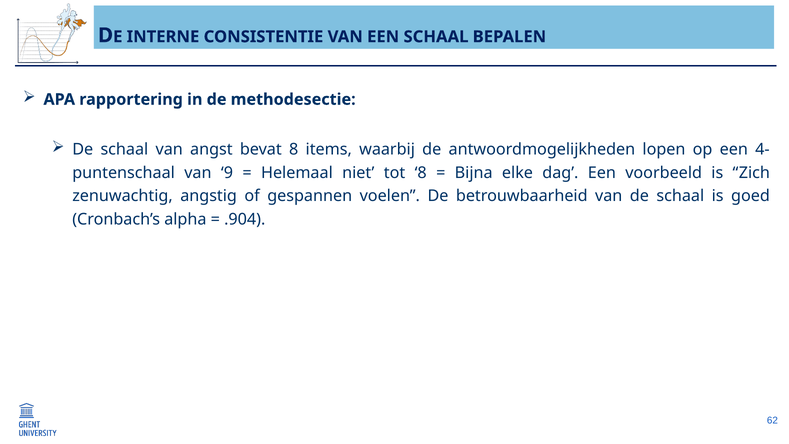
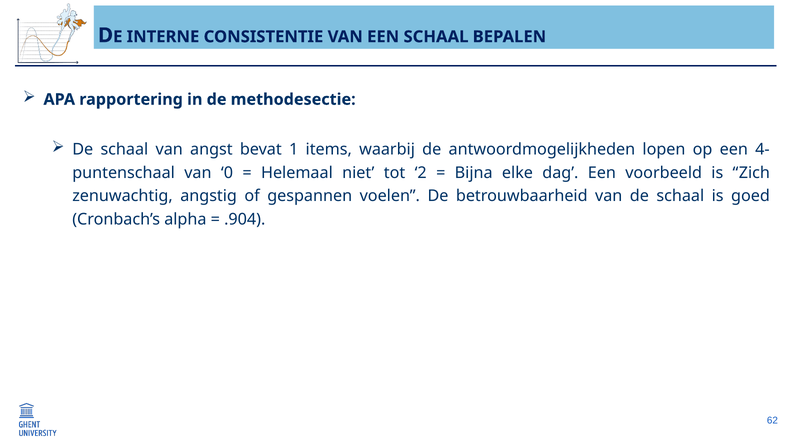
bevat 8: 8 -> 1 (294, 149)
9: 9 -> 0 (227, 173)
tot 8: 8 -> 2 (421, 173)
